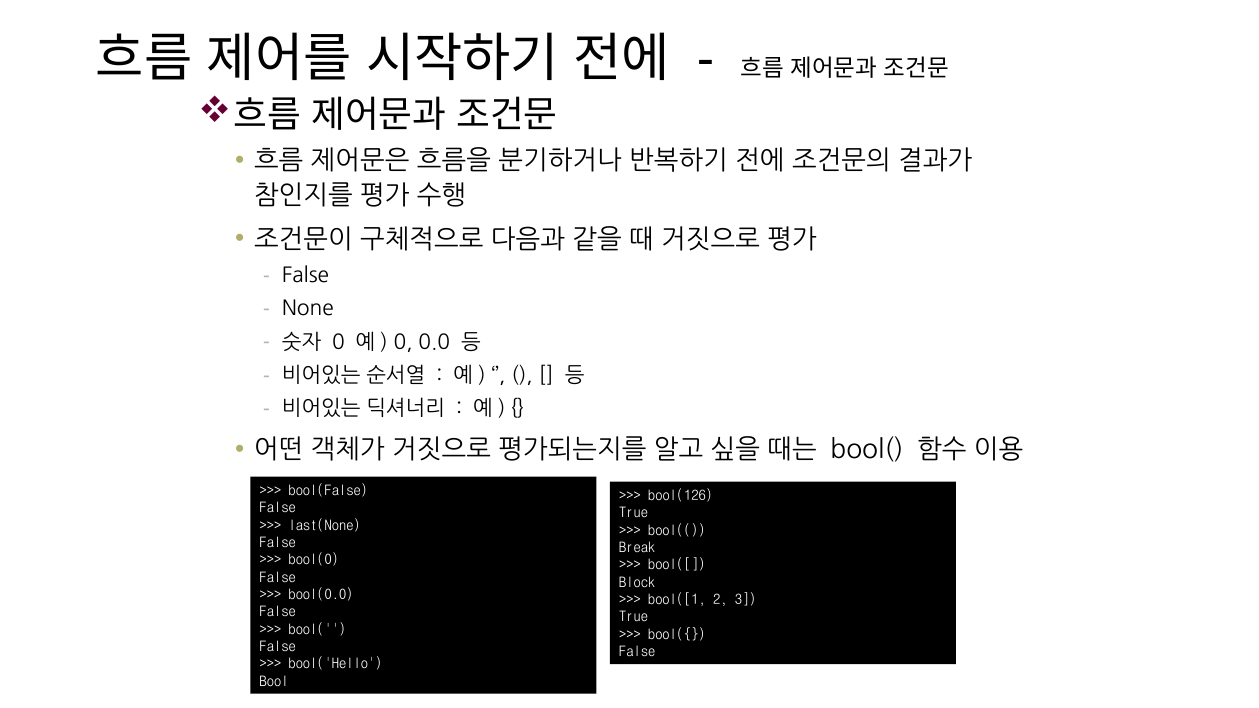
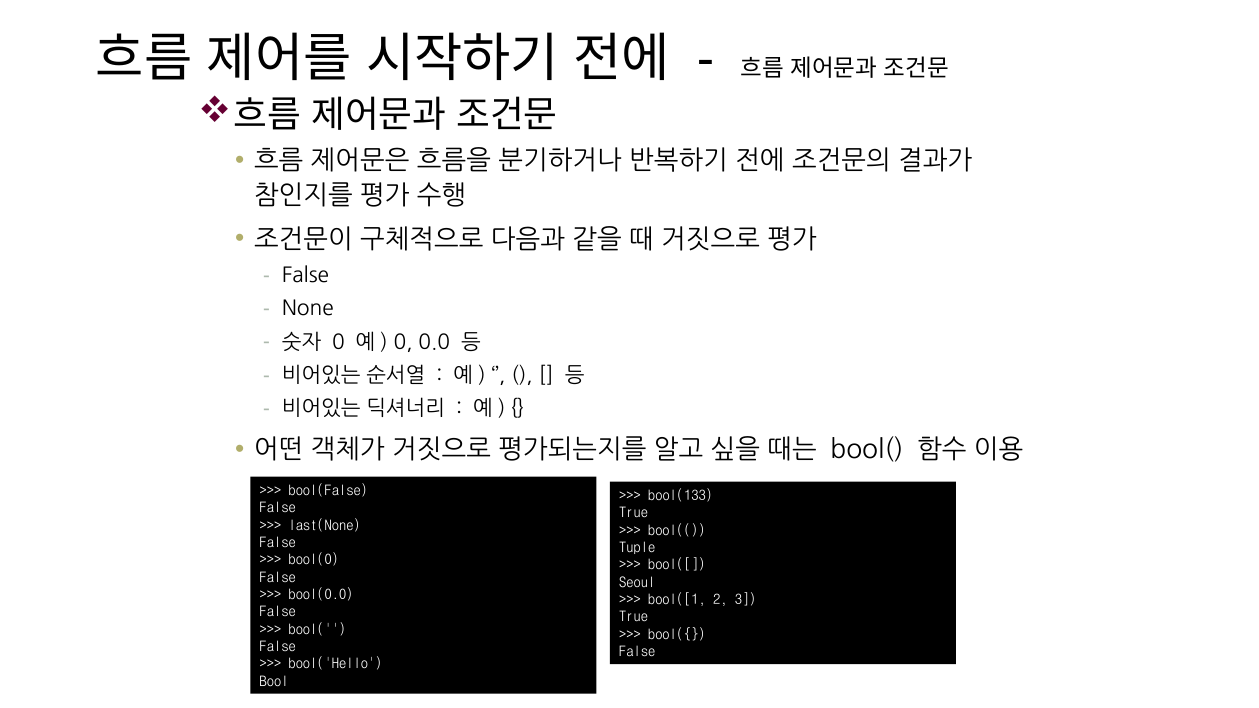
bool(126: bool(126 -> bool(133 (681, 496)
Break: Break -> Tuple (637, 548)
Block: Block -> Seoul (637, 583)
